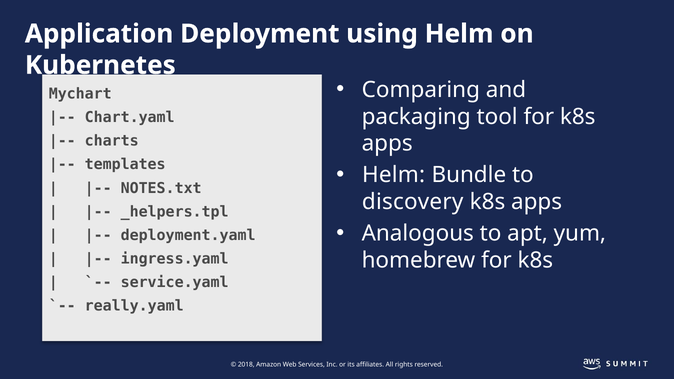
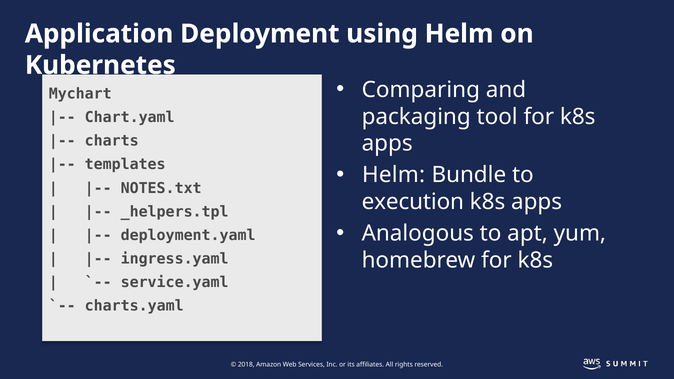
discovery: discovery -> execution (413, 202)
really.yaml: really.yaml -> charts.yaml (134, 306)
